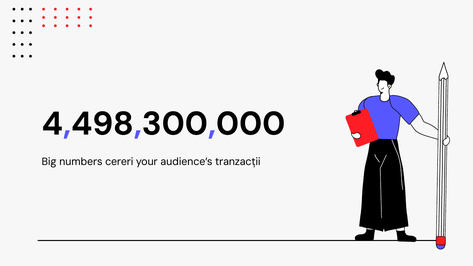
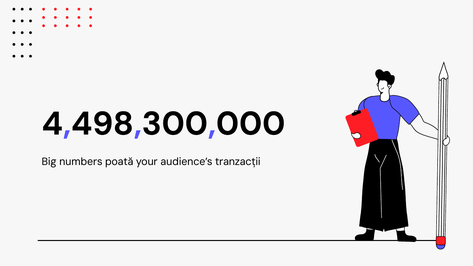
cereri: cereri -> poată (119, 162)
